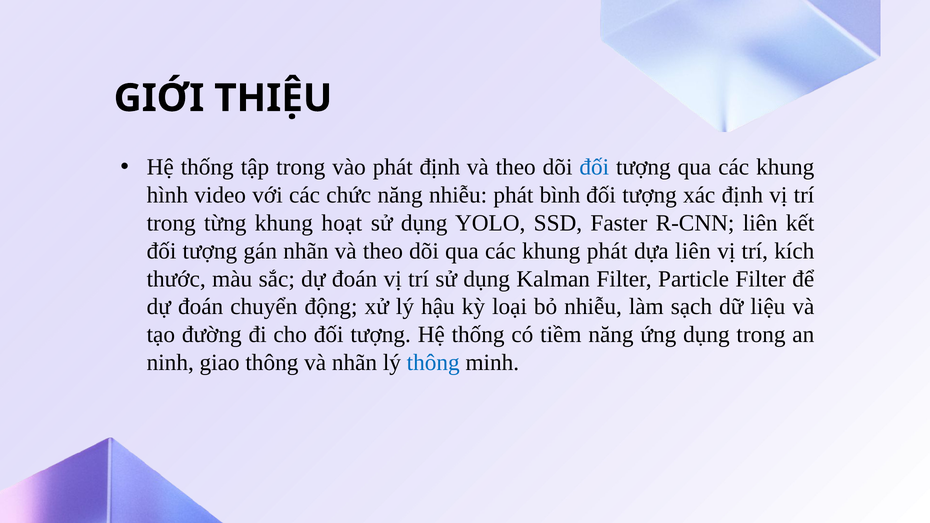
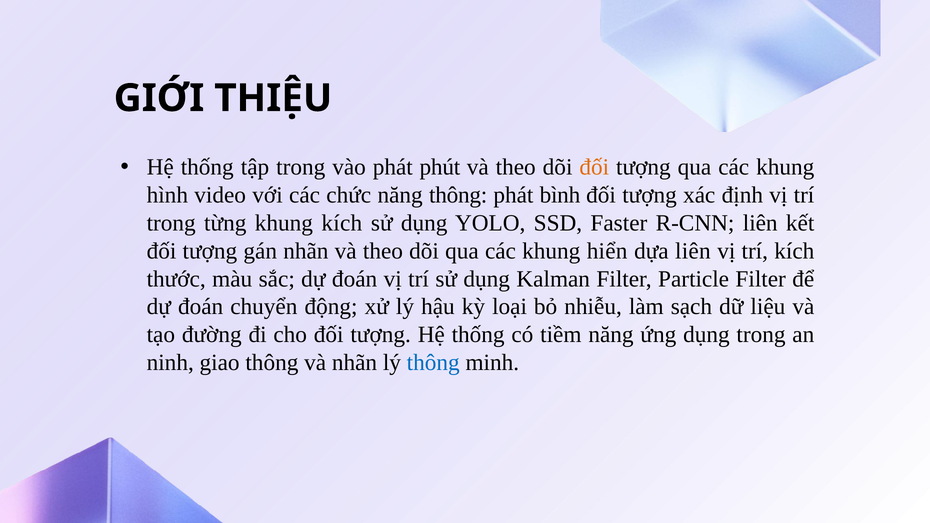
phát định: định -> phút (440, 167)
đối colour: blue -> orange (594, 167)
năng nhiễu: nhiễu -> thông (458, 195)
khung hoạt: hoạt -> kích (342, 223)
khung phát: phát -> hiển (607, 251)
